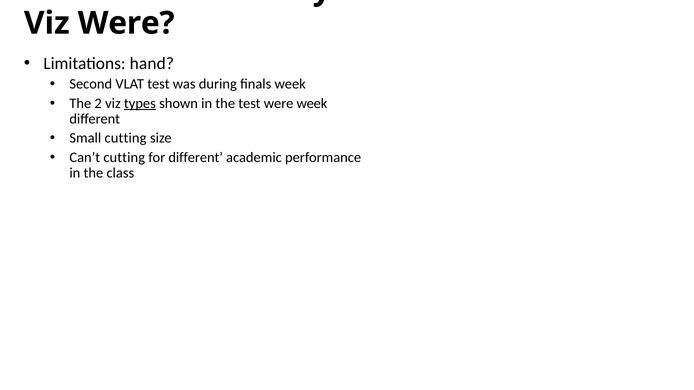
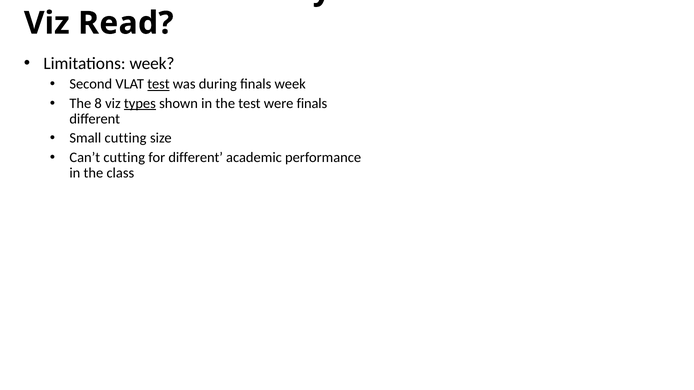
Viz Were: Were -> Read (126, 23)
Limitations hand: hand -> week (152, 63)
test underline: none -> present (158, 84)
2: 2 -> 8 (98, 103)
were week: week -> finals (312, 103)
